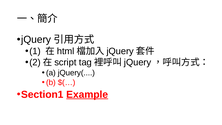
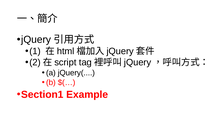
Example underline: present -> none (87, 94)
